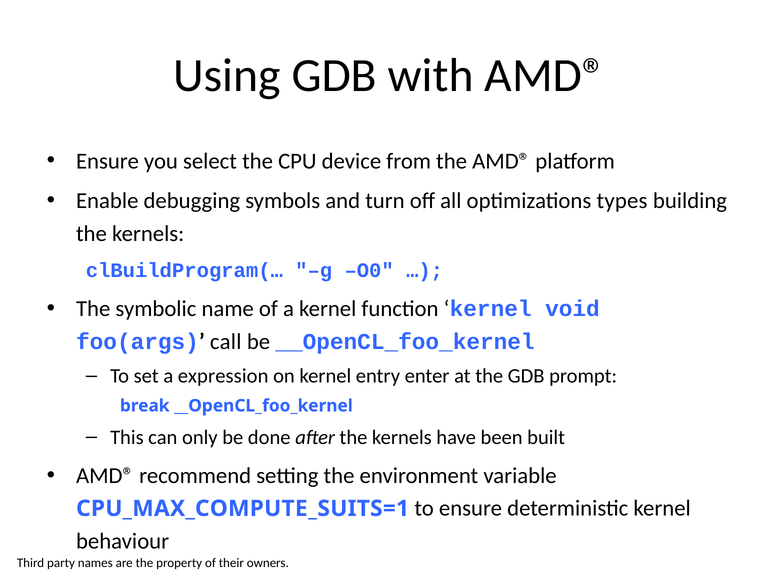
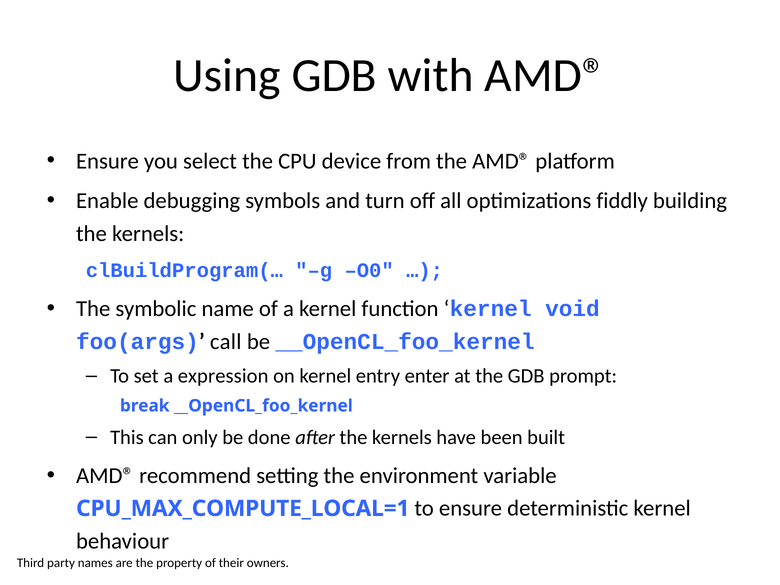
types: types -> fiddly (622, 201)
CPU_MAX_COMPUTE_SUITS=1: CPU_MAX_COMPUTE_SUITS=1 -> CPU_MAX_COMPUTE_LOCAL=1 (243, 508)
